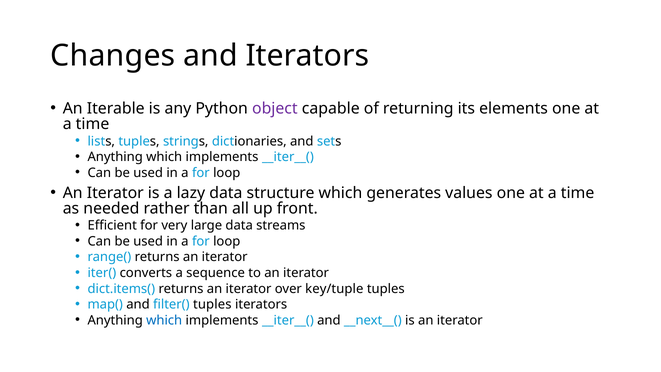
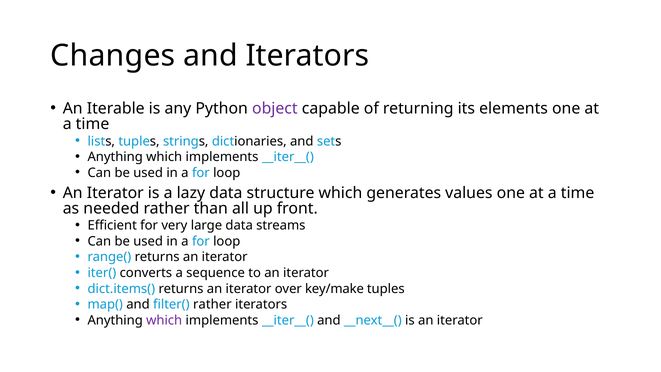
key/tuple: key/tuple -> key/make (334, 289)
filter( tuples: tuples -> rather (212, 304)
which colour: blue -> purple (164, 320)
